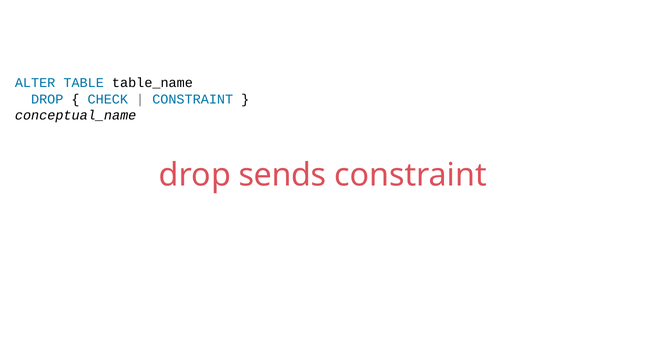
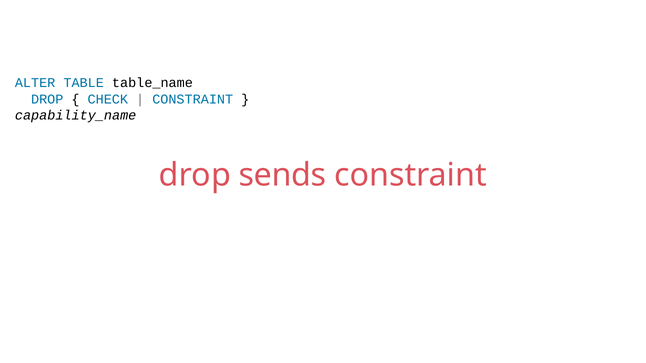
conceptual_name: conceptual_name -> capability_name (76, 115)
